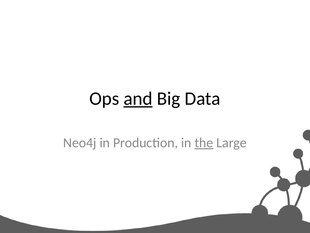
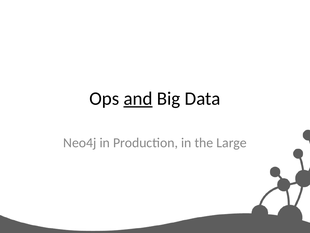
the underline: present -> none (204, 143)
